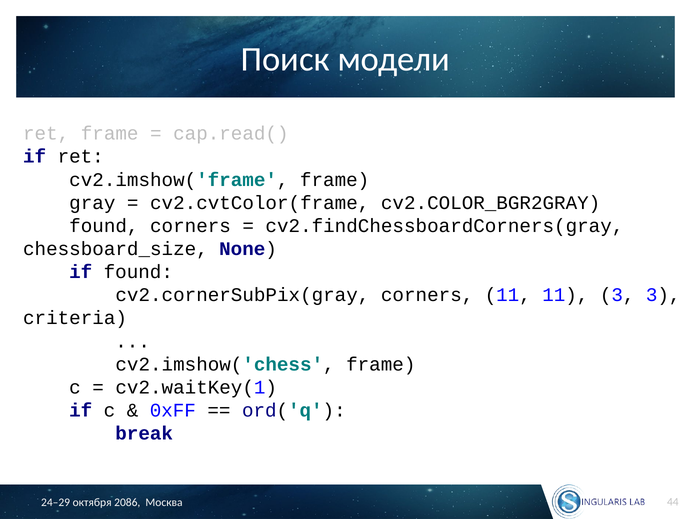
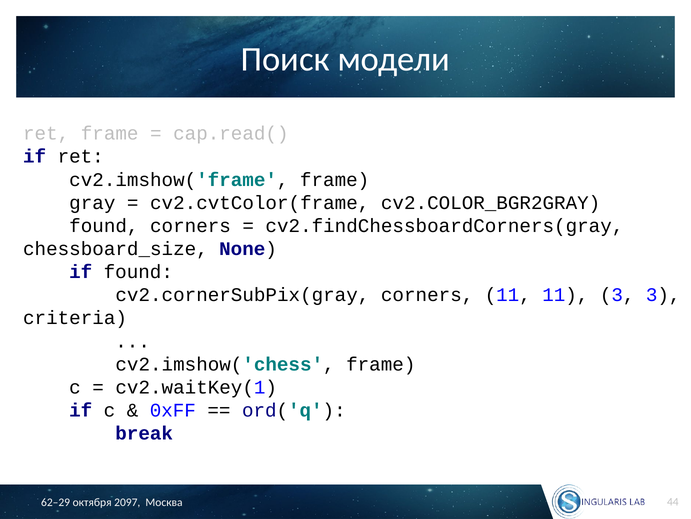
24–29: 24–29 -> 62–29 (56, 502)
2086: 2086 -> 2097 (127, 502)
